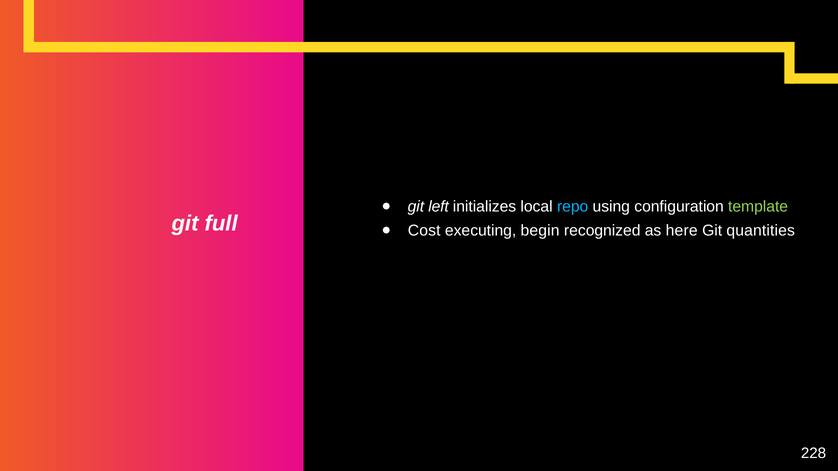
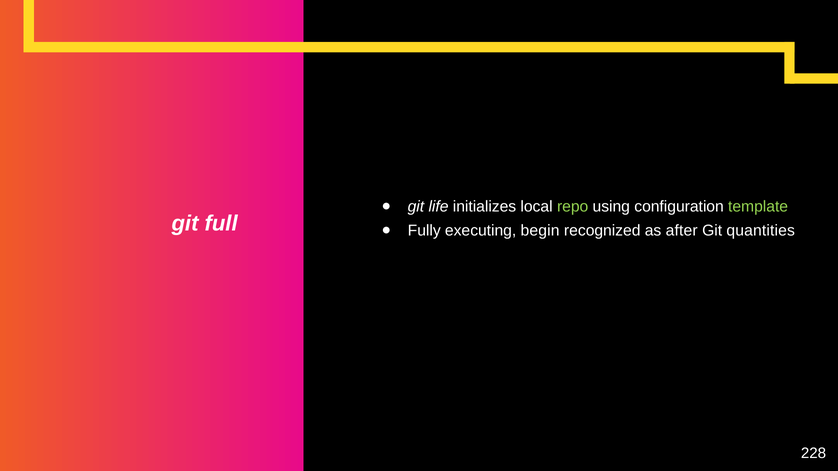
left: left -> life (439, 206)
repo colour: light blue -> light green (573, 206)
Cost: Cost -> Fully (424, 231)
here: here -> after (682, 231)
